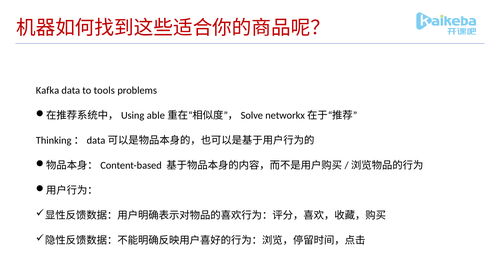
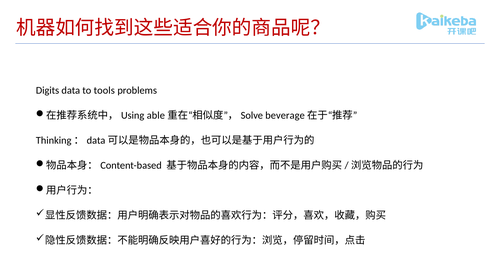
Kafka: Kafka -> Digits (48, 90)
networkx: networkx -> beverage (285, 115)
